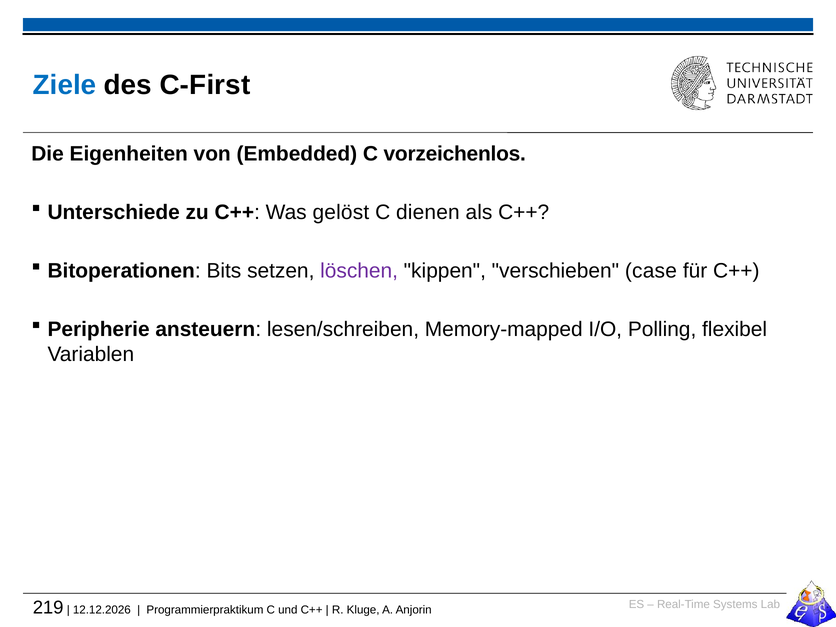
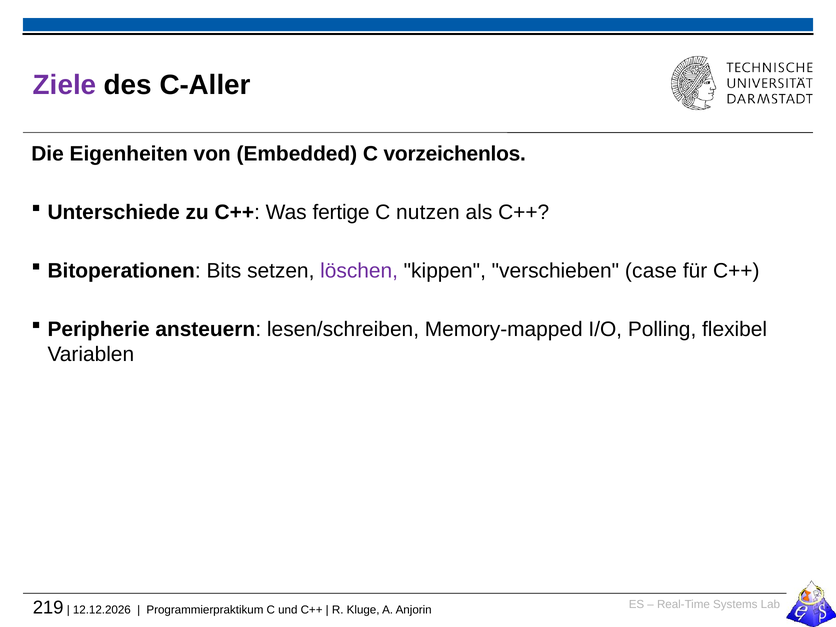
Ziele colour: blue -> purple (65, 85)
C-First: C-First -> C-Aller (205, 85)
gelöst: gelöst -> fertige (341, 212)
dienen: dienen -> nutzen (428, 212)
